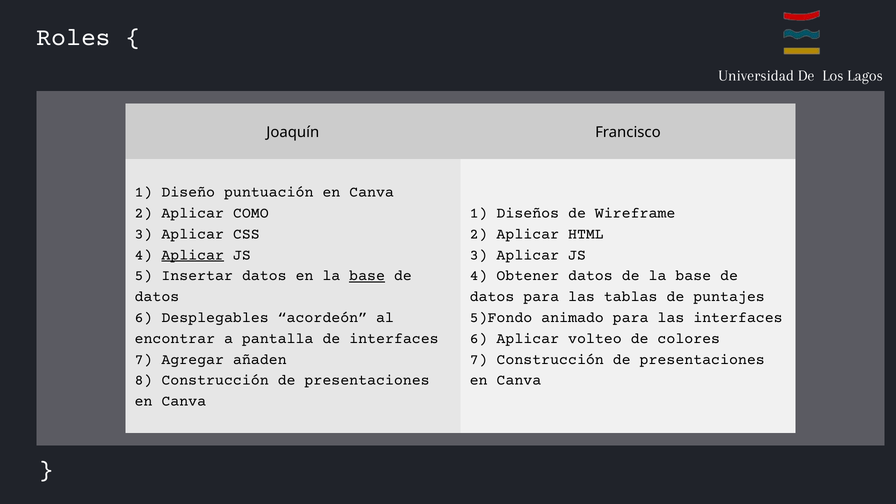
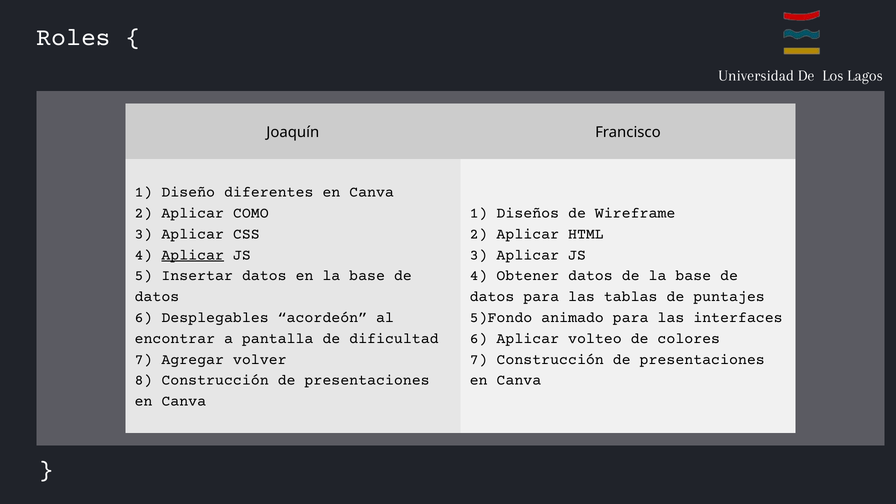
puntuación: puntuación -> diferentes (269, 192)
base underline: present -> none (367, 276)
de interfaces: interfaces -> dificultad (394, 338)
añaden: añaden -> volver (260, 359)
